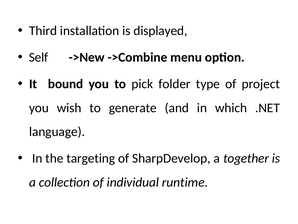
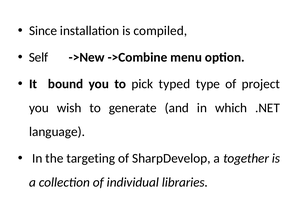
Third: Third -> Since (43, 31)
displayed: displayed -> compiled (160, 31)
folder: folder -> typed (174, 84)
runtime: runtime -> libraries (185, 182)
